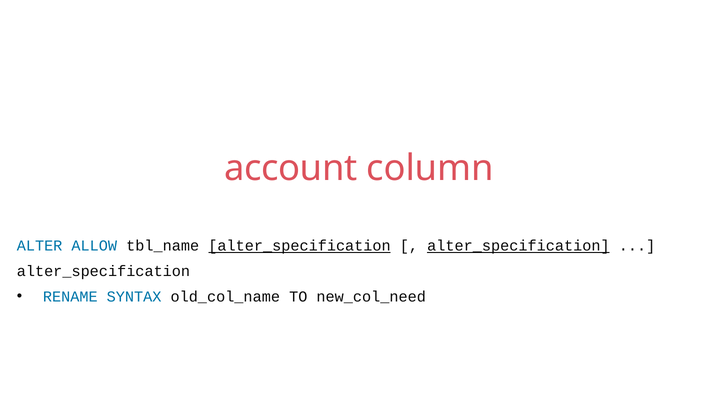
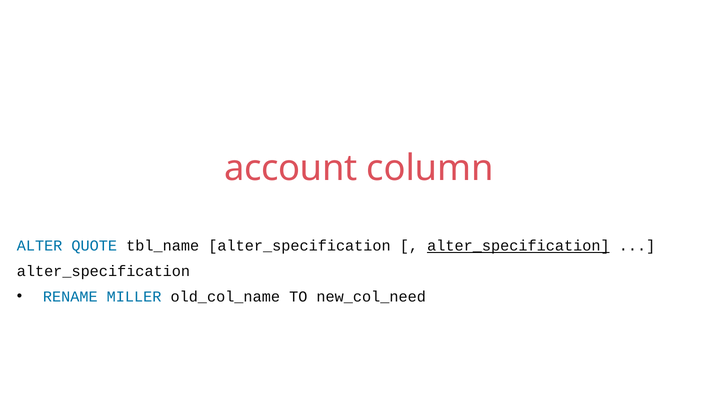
ALLOW: ALLOW -> QUOTE (94, 245)
alter_specification underline: present -> none (300, 245)
SYNTAX: SYNTAX -> MILLER (134, 296)
